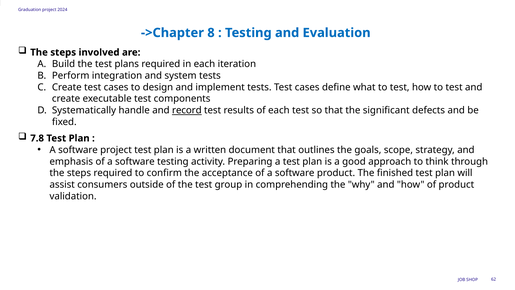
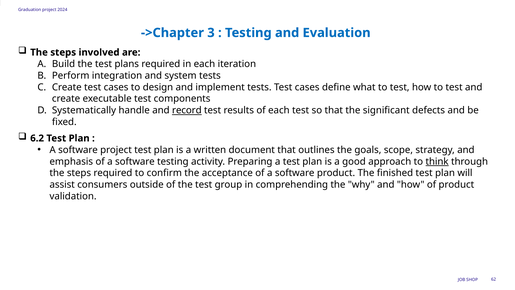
8: 8 -> 3 (211, 33)
7.8: 7.8 -> 6.2 (37, 138)
think underline: none -> present (437, 161)
